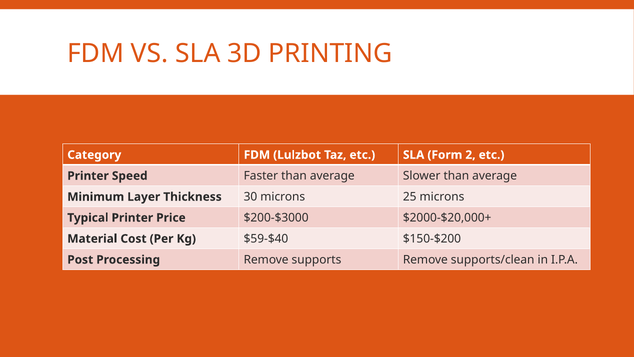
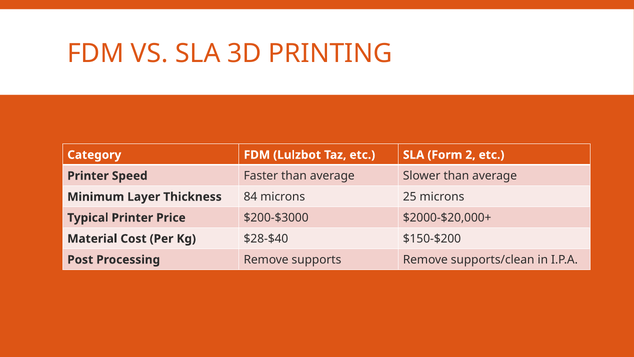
30: 30 -> 84 (250, 197)
$59-$40: $59-$40 -> $28-$40 (266, 239)
